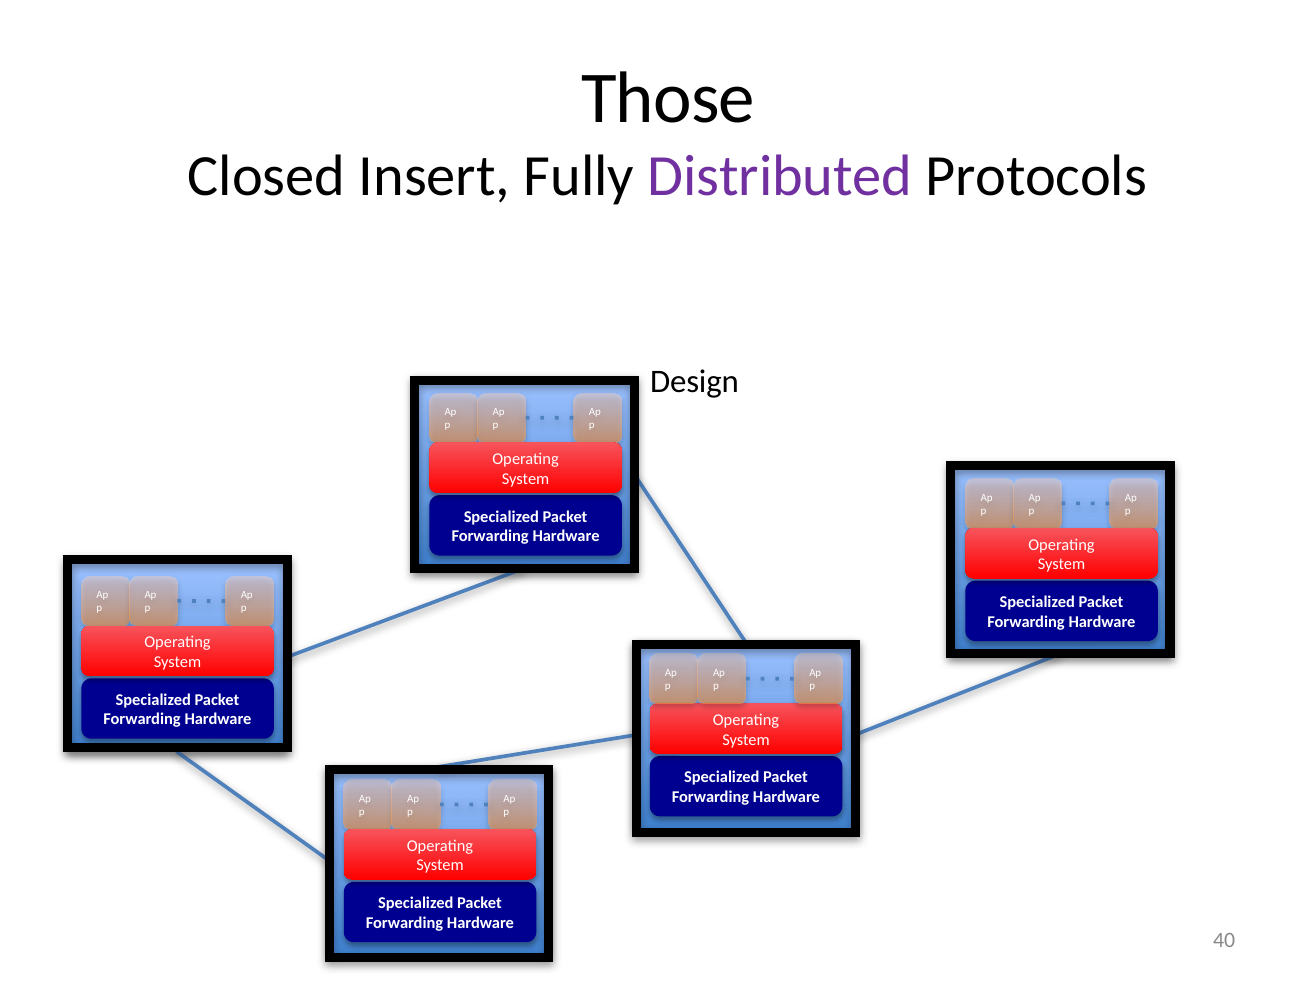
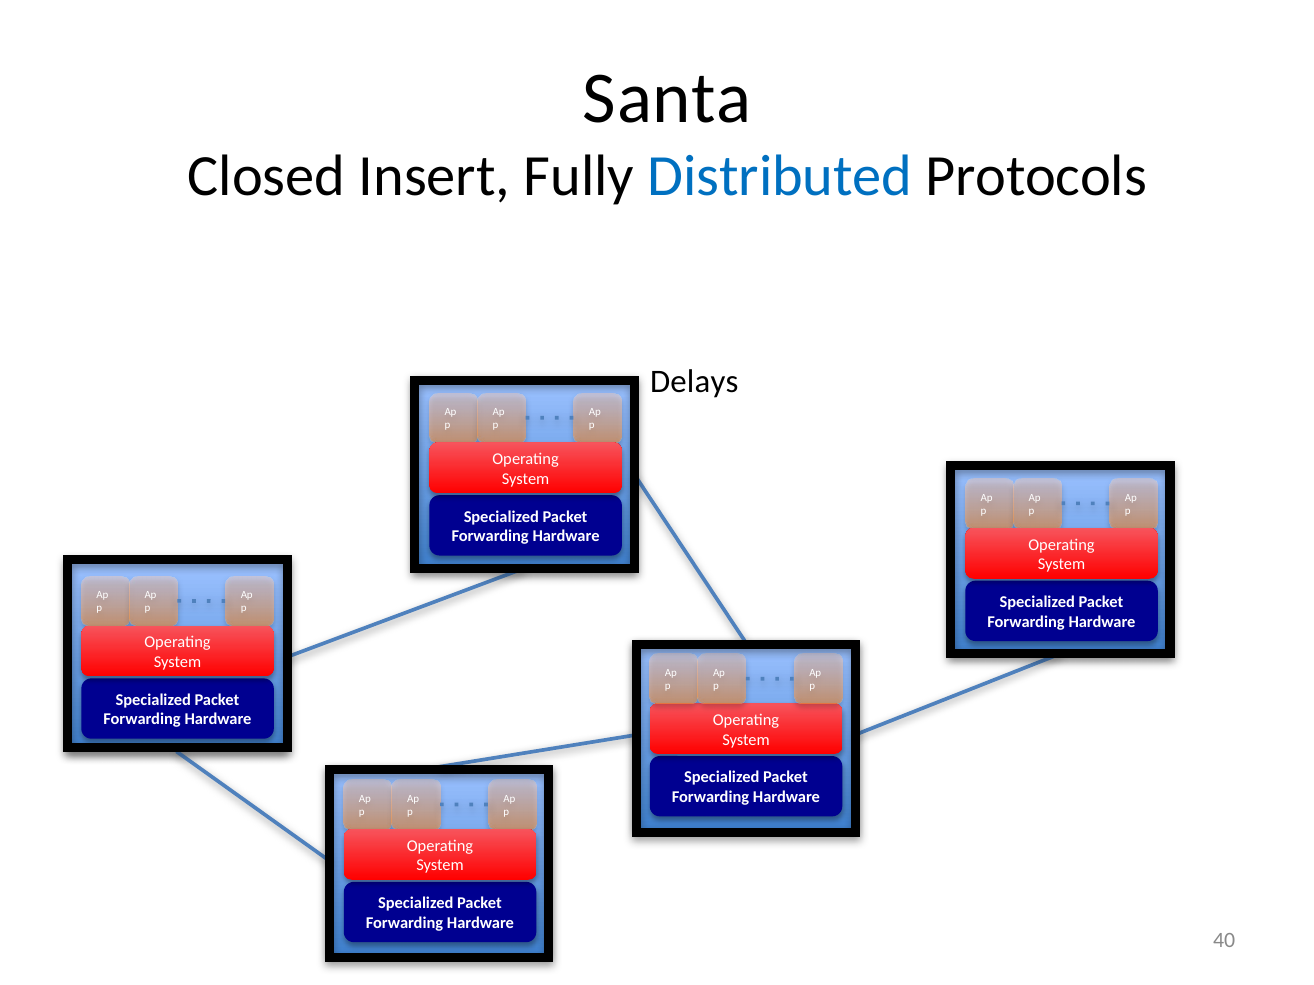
Those: Those -> Santa (667, 98)
Distributed colour: purple -> blue (780, 176)
Design: Design -> Delays (694, 382)
